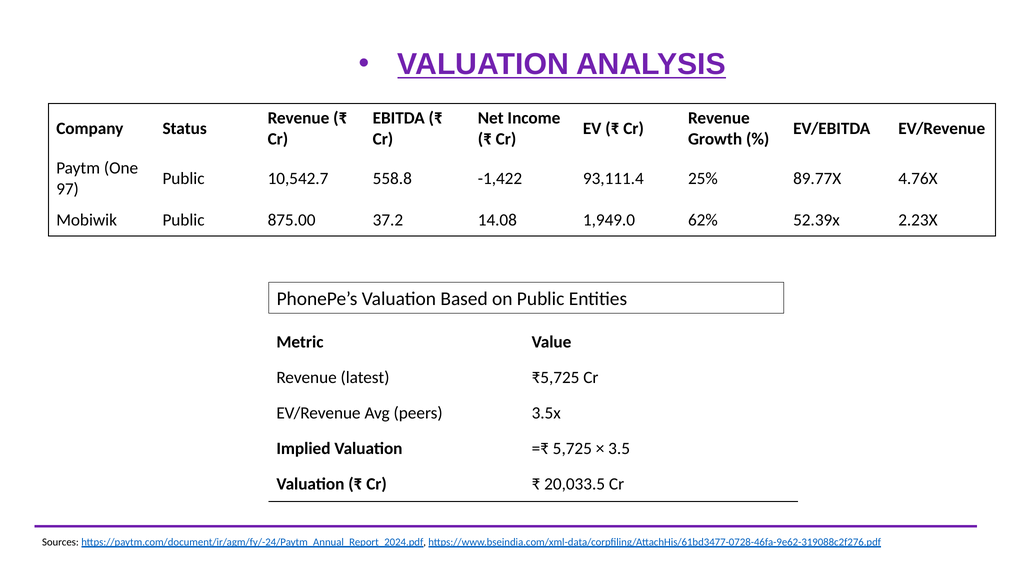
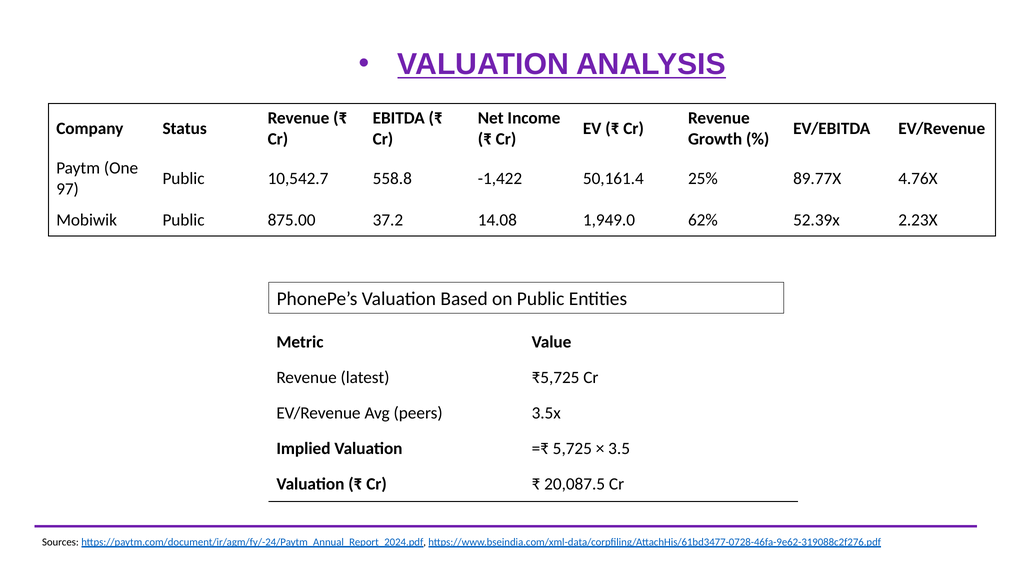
93,111.4: 93,111.4 -> 50,161.4 (613, 179)
20,033.5: 20,033.5 -> 20,087.5 (575, 484)
